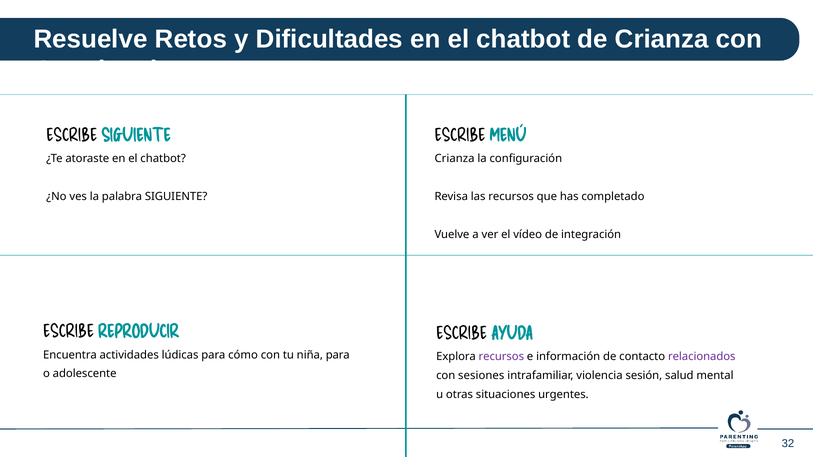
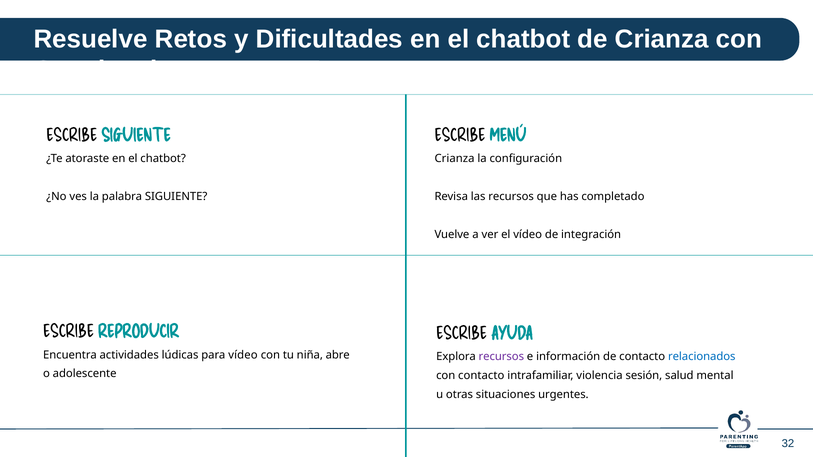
para cómo: cómo -> vídeo (243, 355)
niña para: para -> abre (338, 355)
relacionados colour: purple -> blue (702, 357)
con sesiones: sesiones -> contacto (481, 376)
